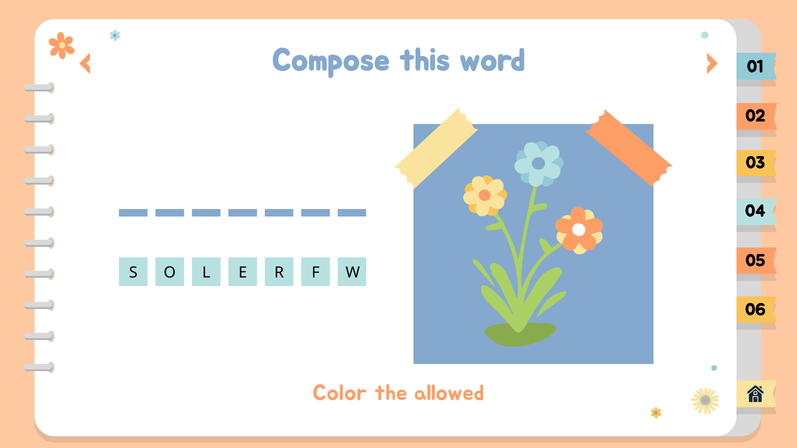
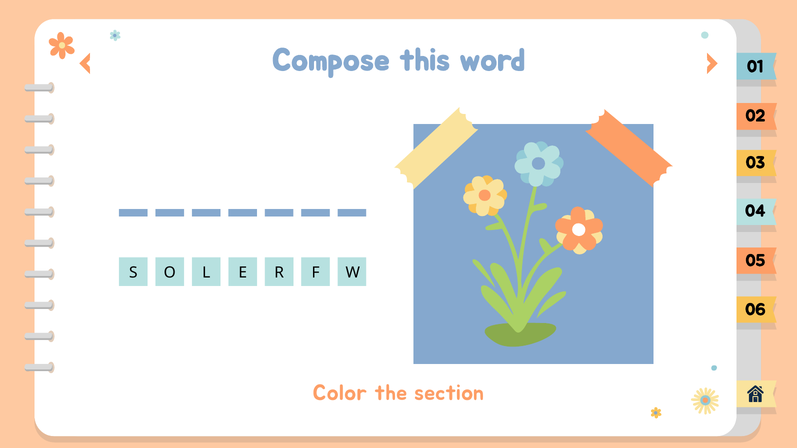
allowed: allowed -> section (449, 393)
